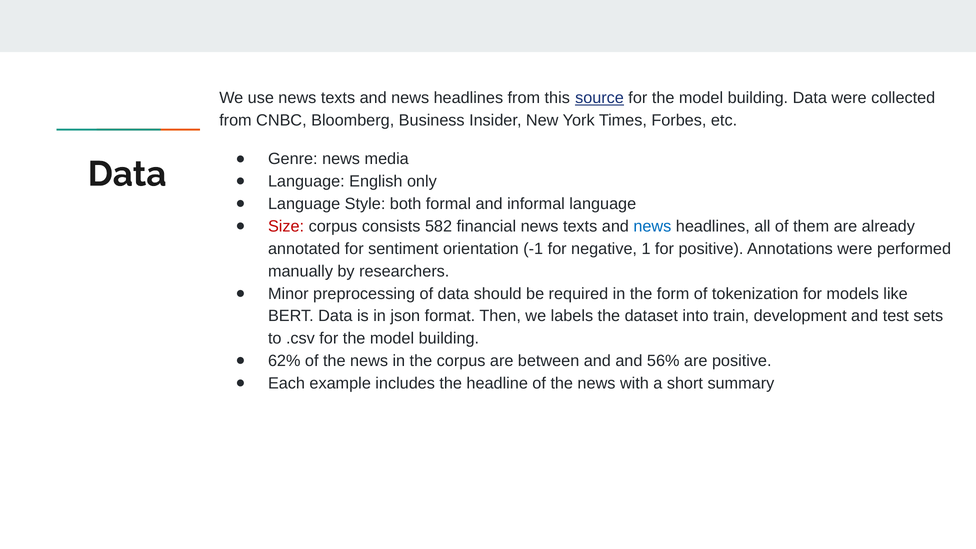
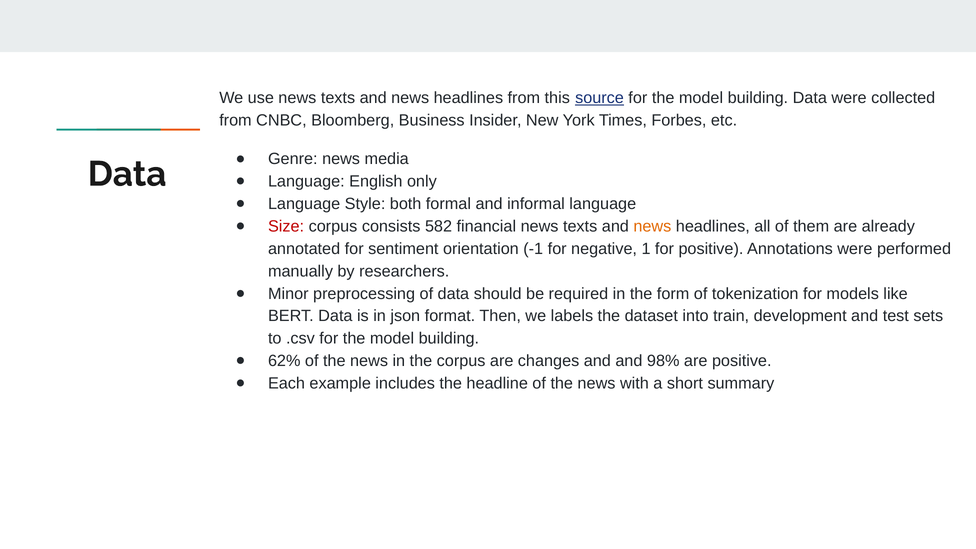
news colour: blue -> orange (652, 226)
between: between -> changes (549, 361)
56%: 56% -> 98% (663, 361)
